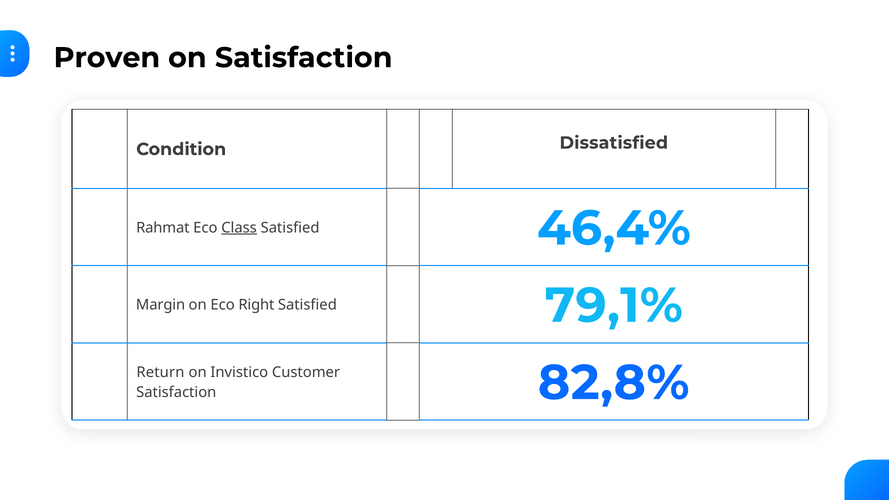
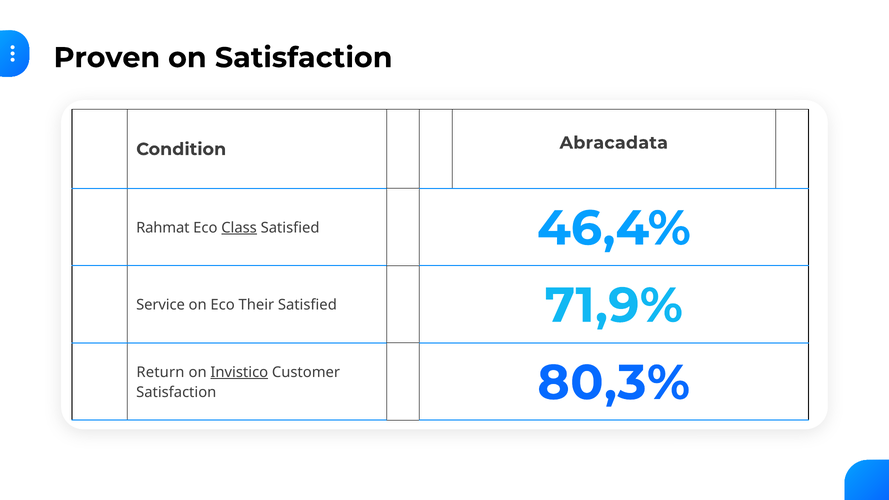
Dissatisfied: Dissatisfied -> Abracadata (614, 143)
Margin: Margin -> Service (161, 305)
Right: Right -> Their (256, 305)
79,1%: 79,1% -> 71,9% (614, 306)
Invistico underline: none -> present (239, 372)
82,8%: 82,8% -> 80,3% (614, 383)
